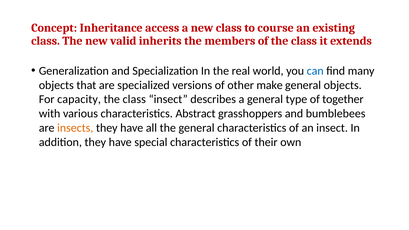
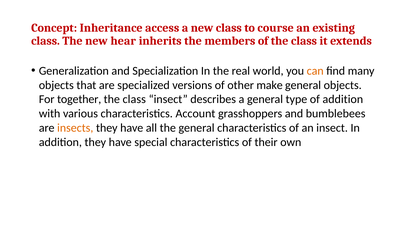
valid: valid -> hear (123, 41)
can colour: blue -> orange (315, 71)
capacity: capacity -> together (79, 99)
of together: together -> addition (343, 99)
Abstract: Abstract -> Account (195, 114)
